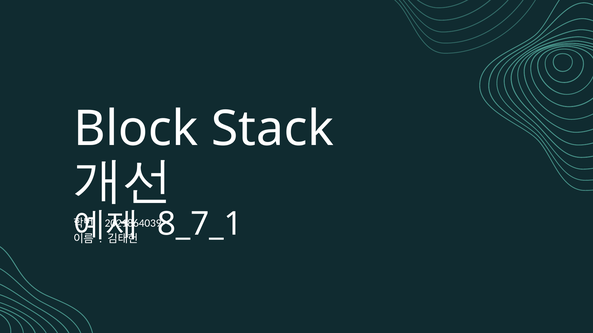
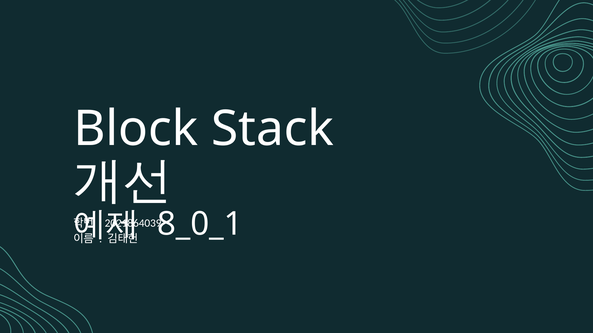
8_7_1: 8_7_1 -> 8_0_1 (200, 224)
